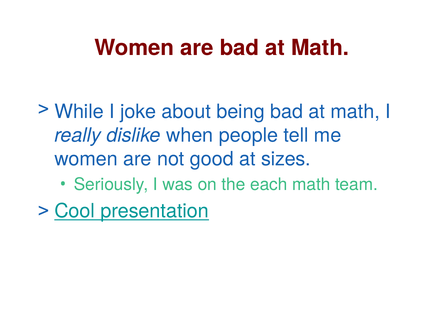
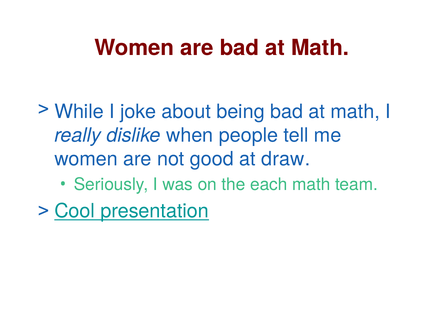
sizes: sizes -> draw (286, 159)
